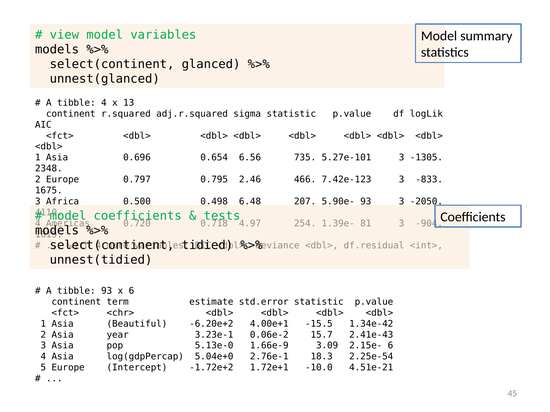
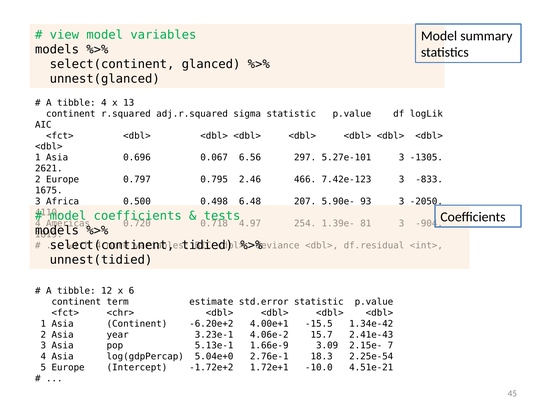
0.654: 0.654 -> 0.067 (214, 158)
735: 735 -> 297 (305, 158)
2348: 2348 -> 2621 (49, 169)
tibble 93: 93 -> 12 (107, 291)
Asia Beautiful: Beautiful -> Continent (137, 324)
0.06e-2: 0.06e-2 -> 4.06e-2 (269, 335)
5.13e-0: 5.13e-0 -> 5.13e-1 (214, 346)
2.15e- 6: 6 -> 7 (390, 346)
